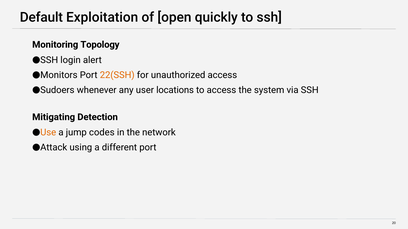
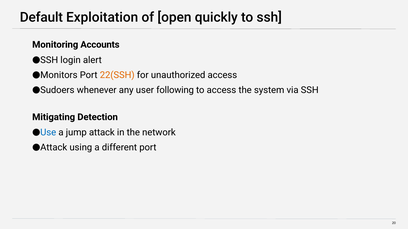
Topology: Topology -> Accounts (100, 45)
locations: locations -> following (175, 90)
Use colour: orange -> blue (48, 133)
jump codes: codes -> attack (102, 133)
